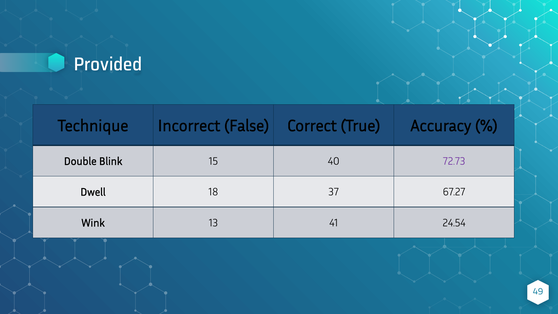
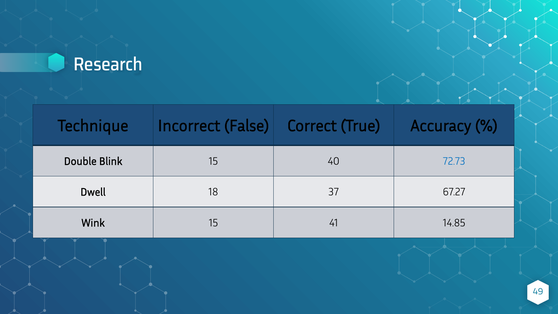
Provided: Provided -> Research (108, 64)
72.73 colour: purple -> blue (454, 161)
Wink 13: 13 -> 15 (213, 223)
24.54: 24.54 -> 14.85 (454, 223)
